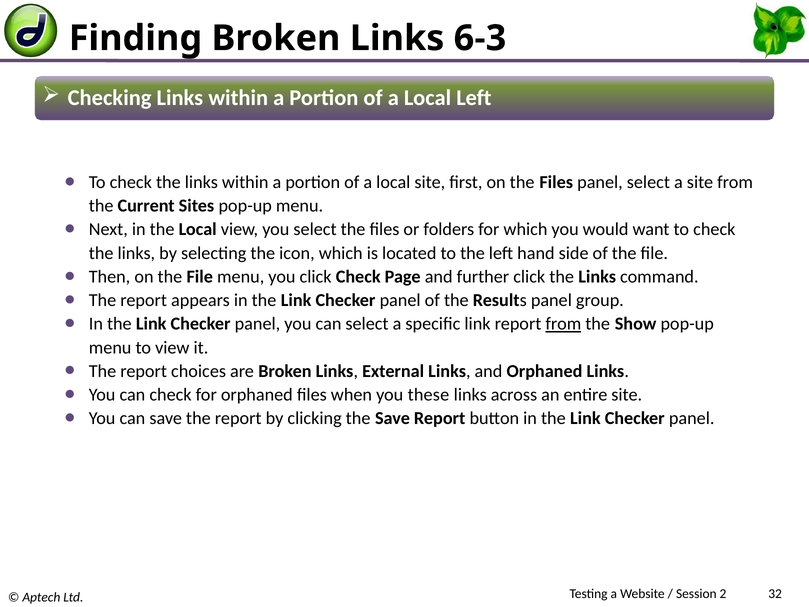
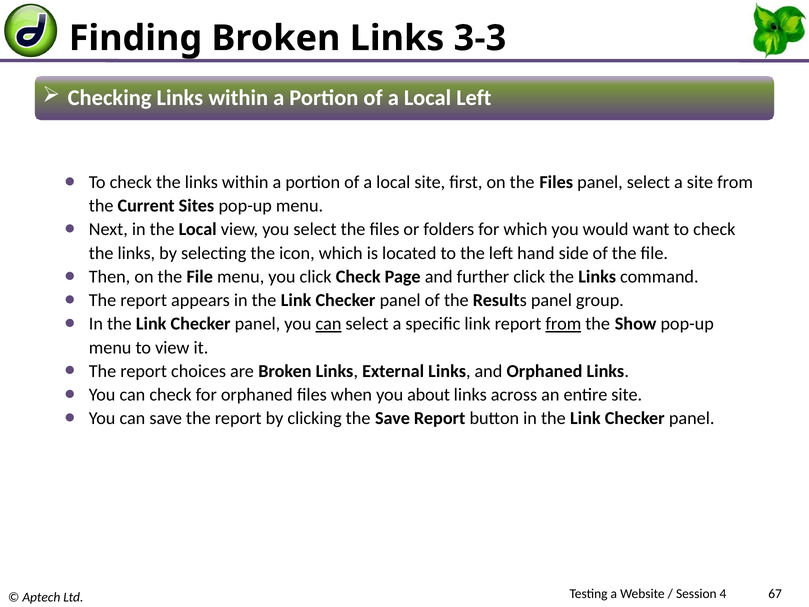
6-3: 6-3 -> 3-3 (480, 38)
can underline: none -> present (328, 324)
these: these -> about (429, 395)
2: 2 -> 4 (723, 593)
32: 32 -> 67 (775, 593)
